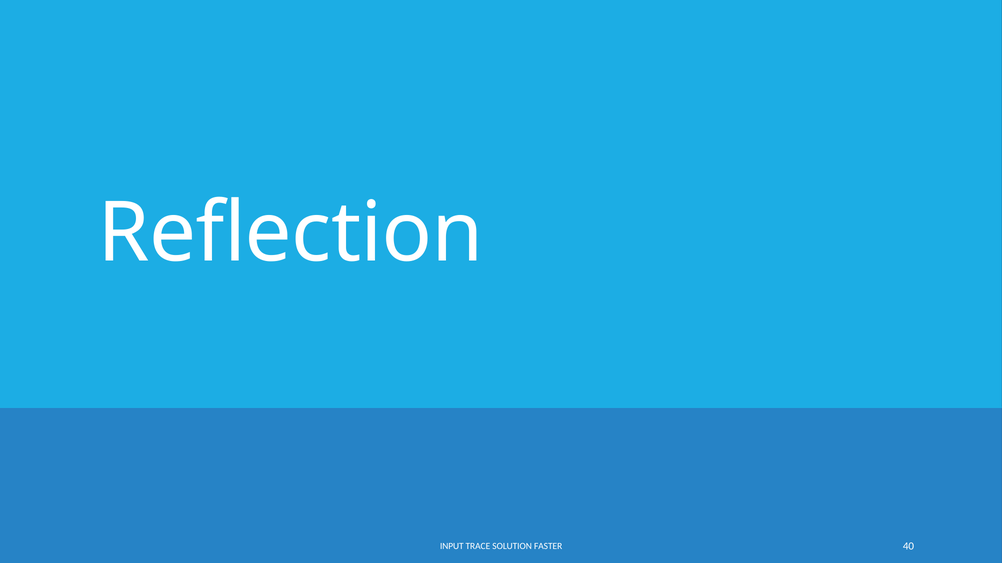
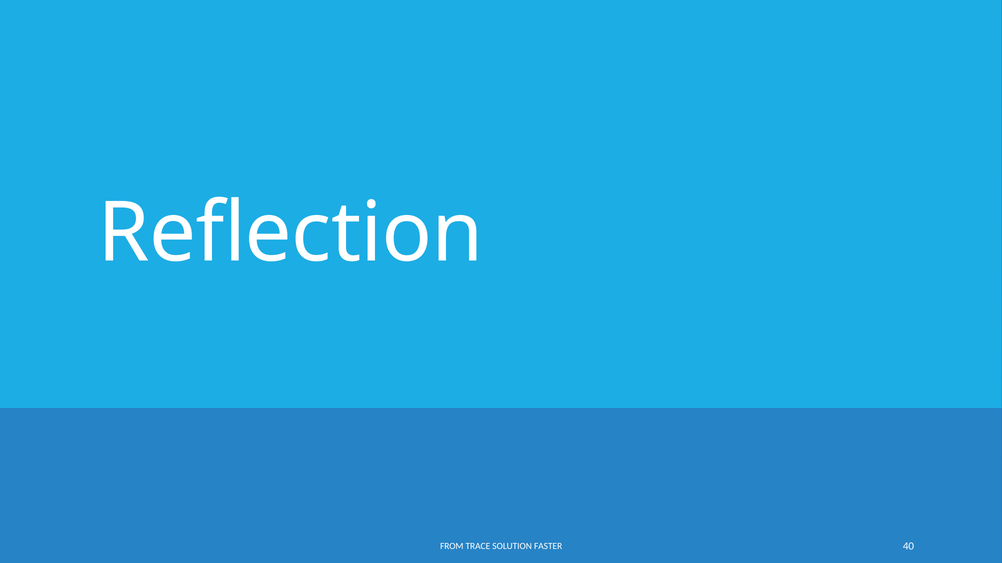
INPUT: INPUT -> FROM (452, 547)
